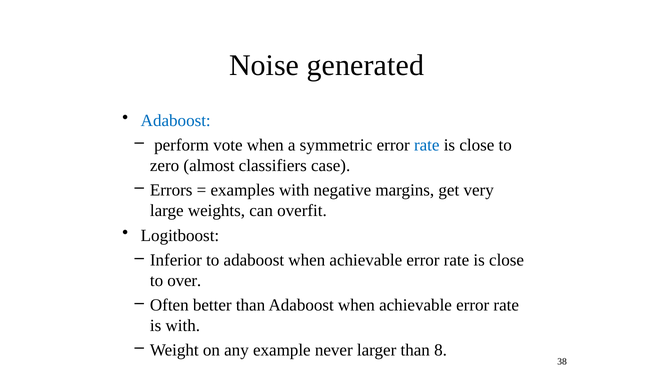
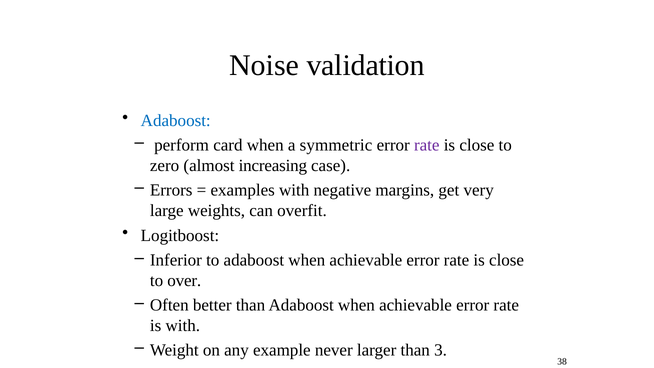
generated: generated -> validation (366, 65)
vote: vote -> card (228, 145)
rate colour: blue -> purple (427, 145)
classifiers: classifiers -> increasing (273, 165)
8: 8 -> 3 (441, 350)
